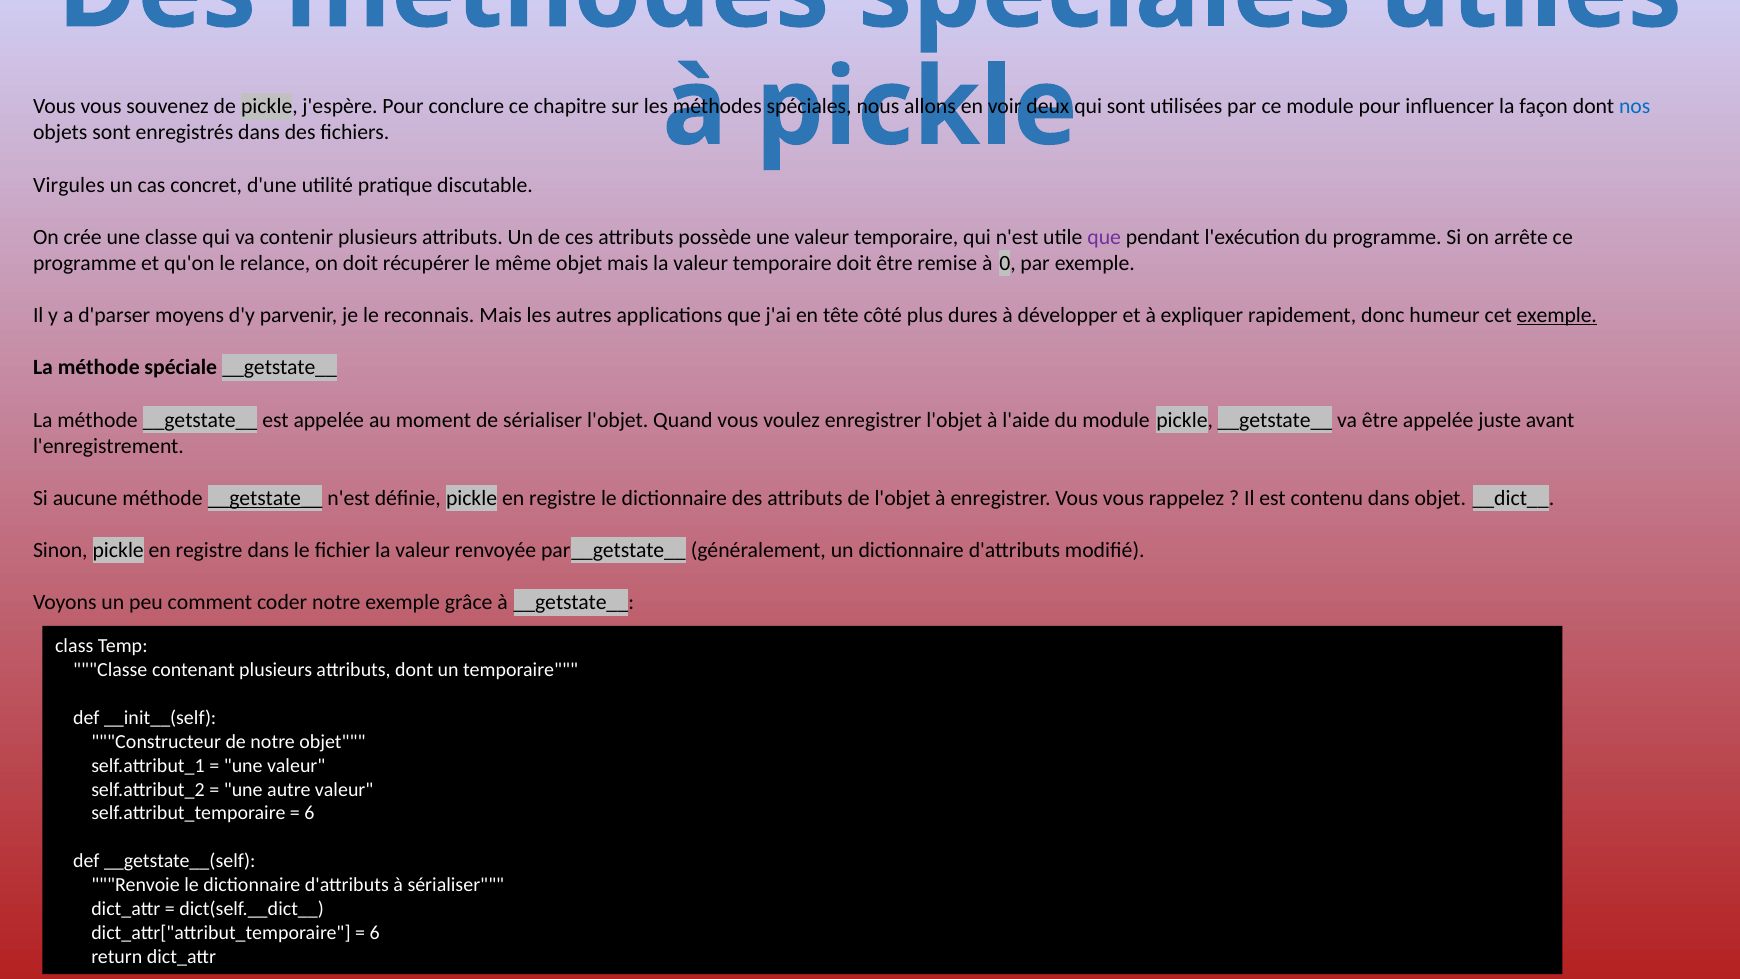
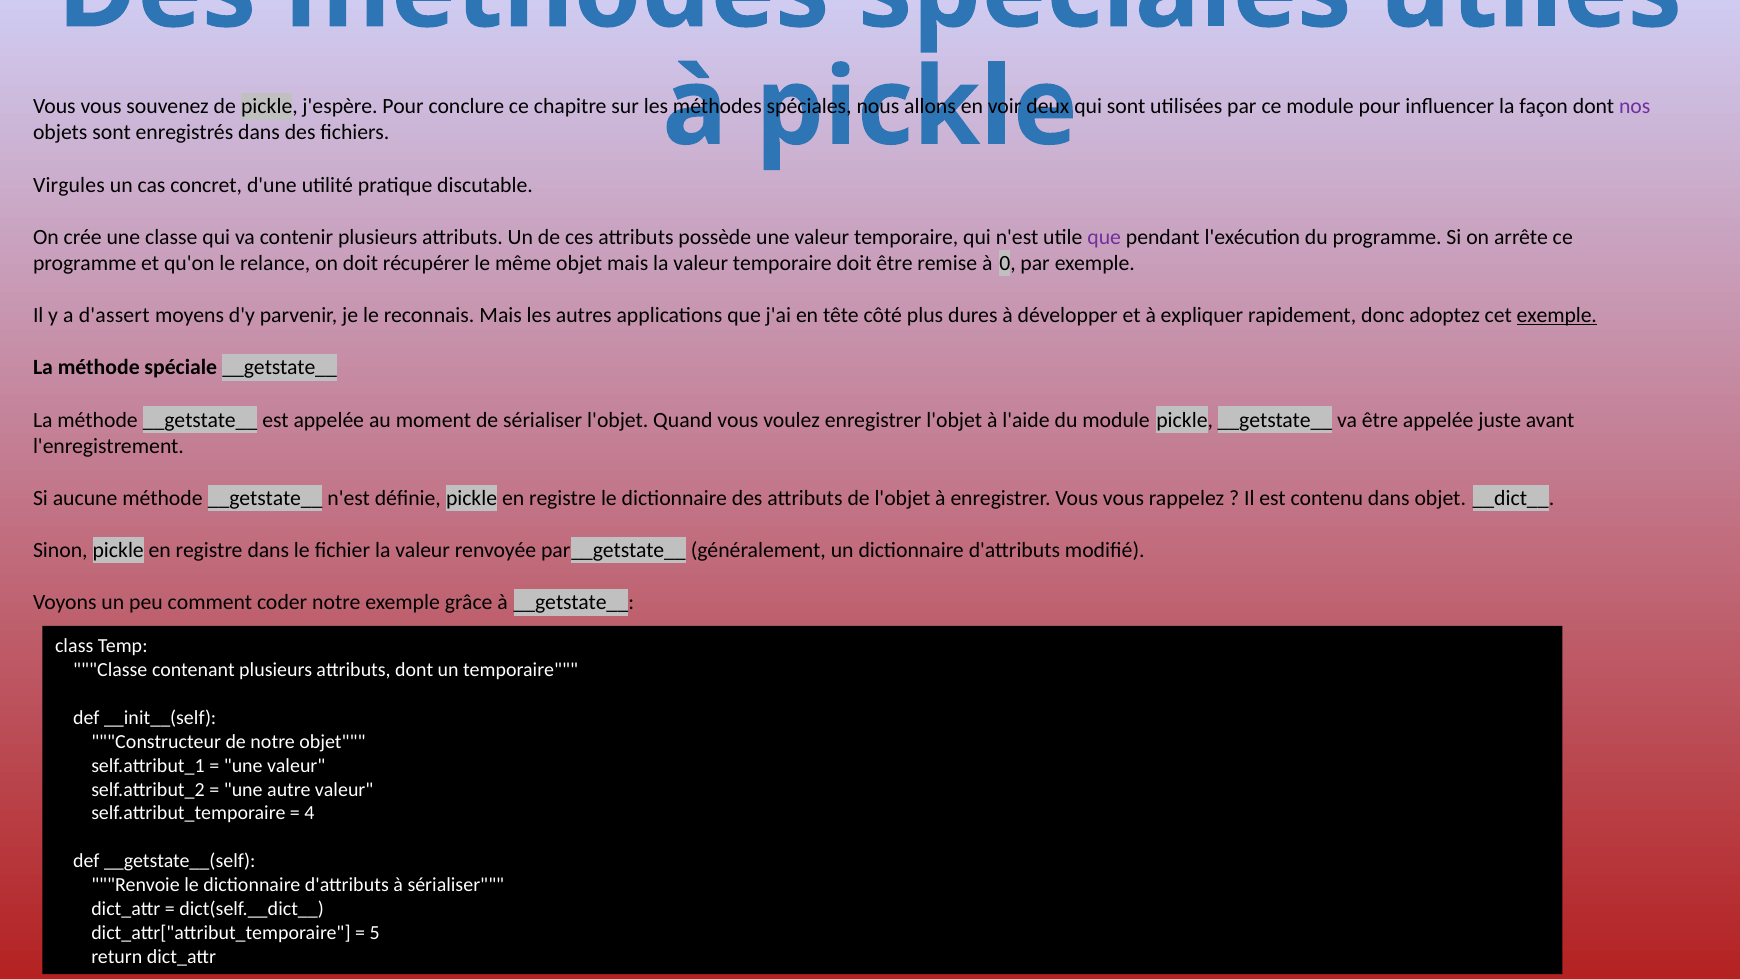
nos colour: blue -> purple (1635, 107)
d'parser: d'parser -> d'assert (114, 315)
humeur: humeur -> adoptez (1445, 315)
__getstate__ underline: present -> none (265, 498)
6: 6 -> 4 (309, 813)
6: 6 -> 5 (375, 933)
